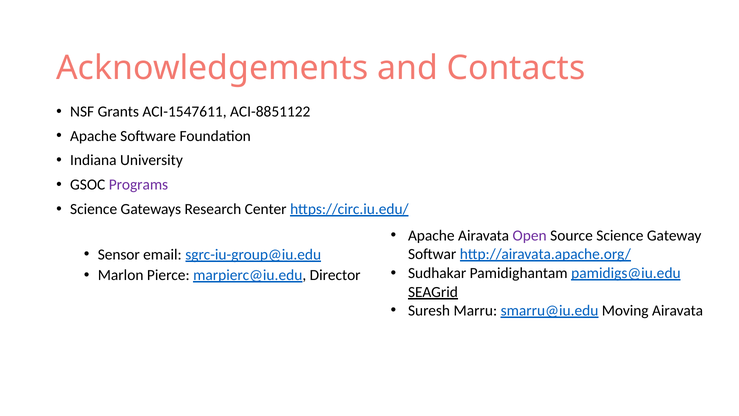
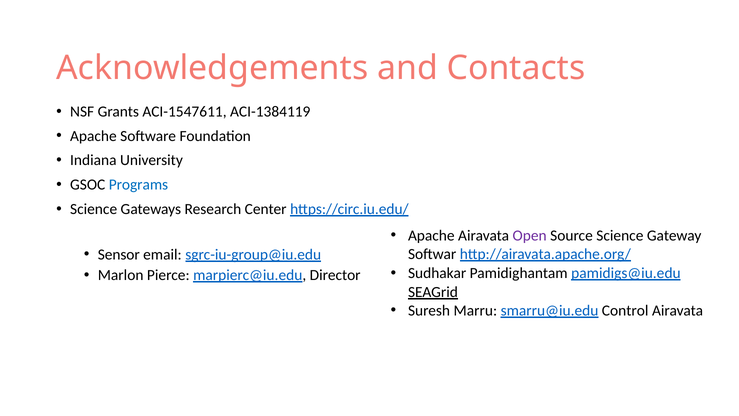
ACI-8851122: ACI-8851122 -> ACI-1384119 (270, 112)
Programs colour: purple -> blue (138, 185)
Moving: Moving -> Control (625, 310)
